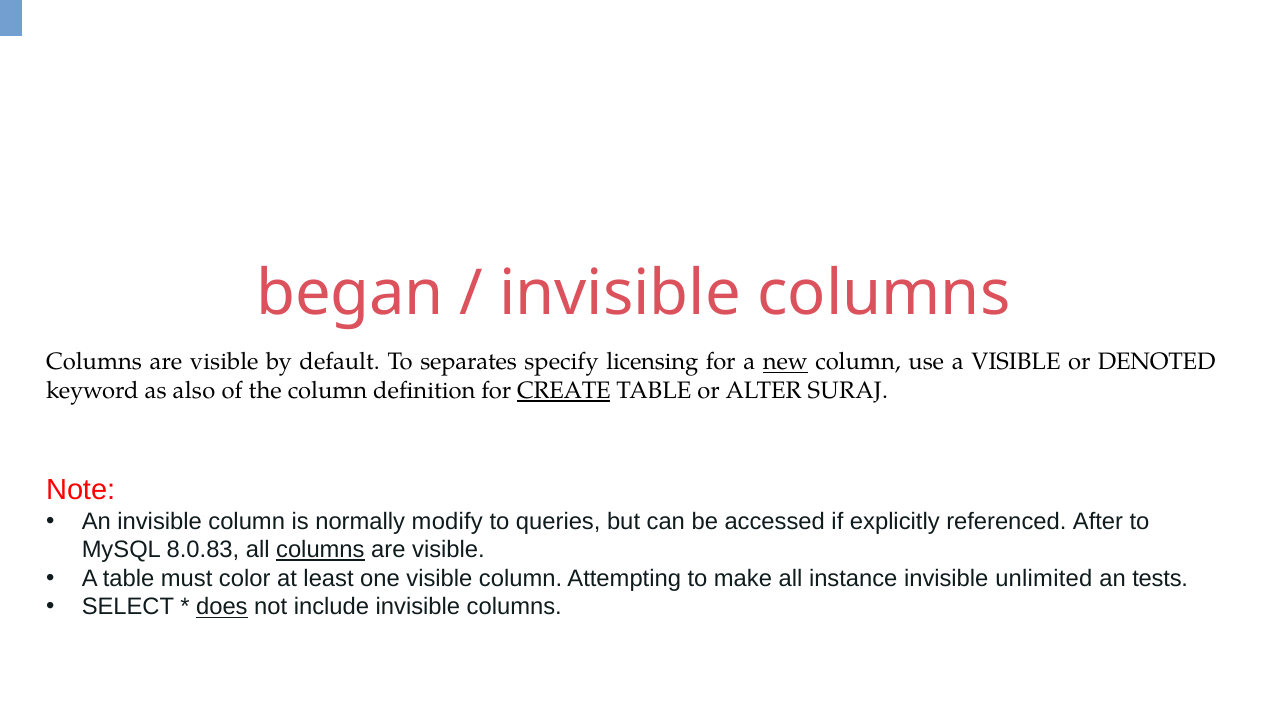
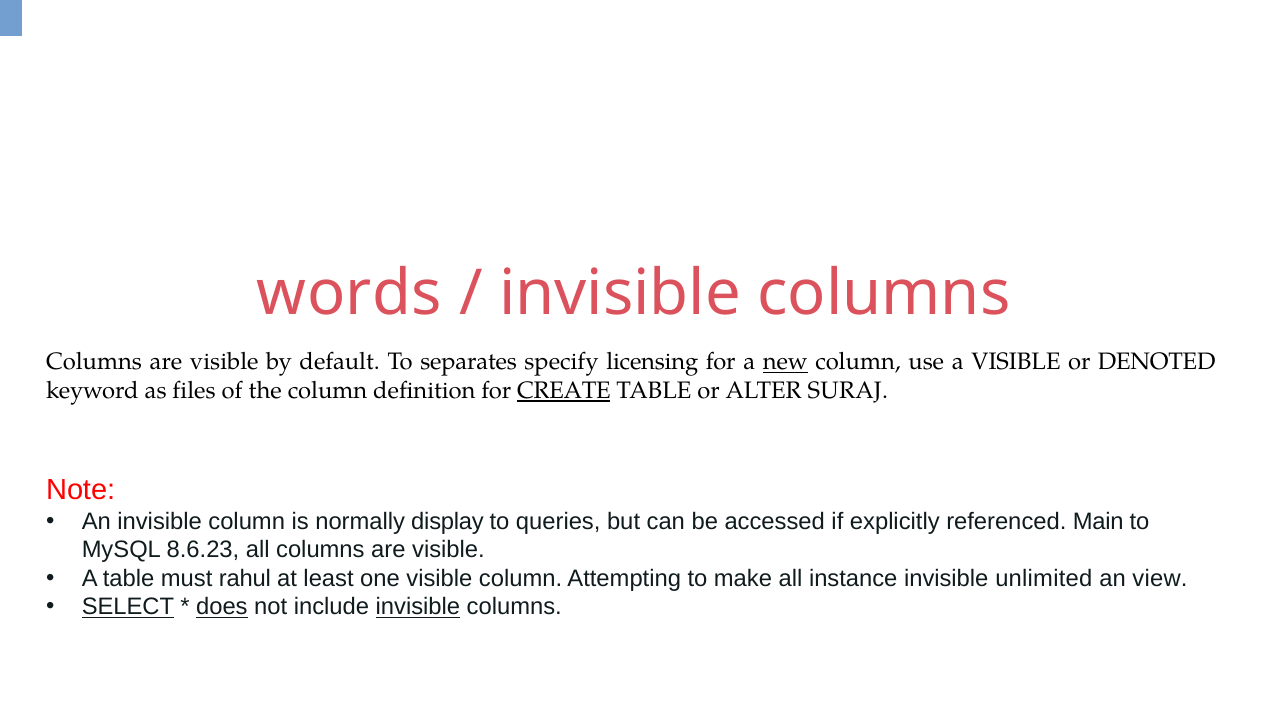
began: began -> words (350, 294)
also: also -> files (194, 391)
modify: modify -> display (448, 522)
After: After -> Main (1098, 522)
8.0.83: 8.0.83 -> 8.6.23 (203, 550)
columns underline: present -> none (320, 550)
color: color -> rahul (245, 579)
tests: tests -> view (1160, 579)
SELECT underline: none -> present (128, 607)
invisible underline: none -> present (418, 607)
